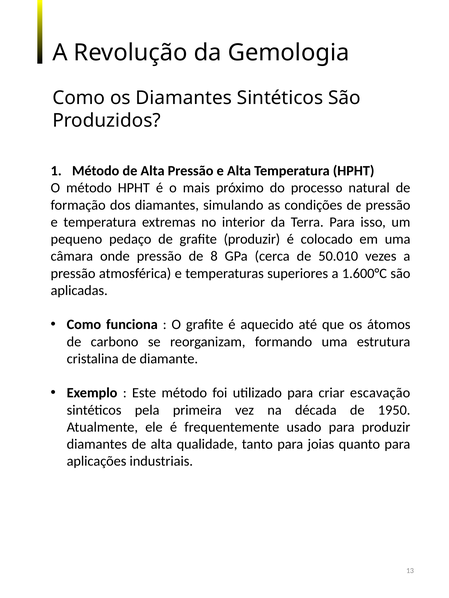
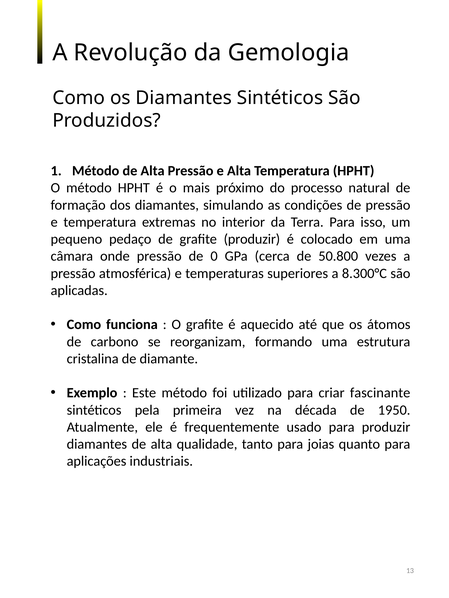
8: 8 -> 0 (214, 257)
50.010: 50.010 -> 50.800 (338, 257)
1.600°C: 1.600°C -> 8.300°C (364, 274)
escavação: escavação -> fascinante (380, 393)
